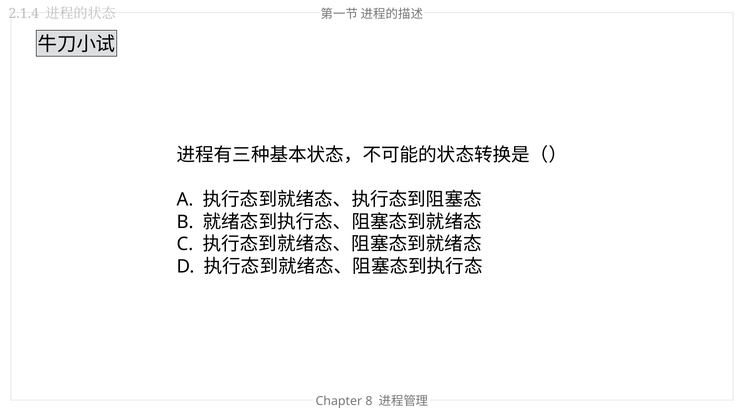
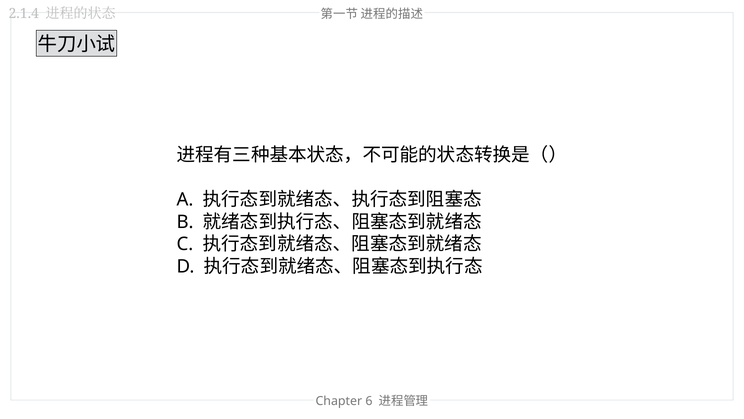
8: 8 -> 6 (369, 401)
